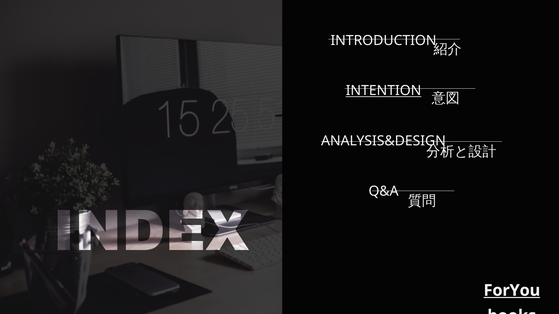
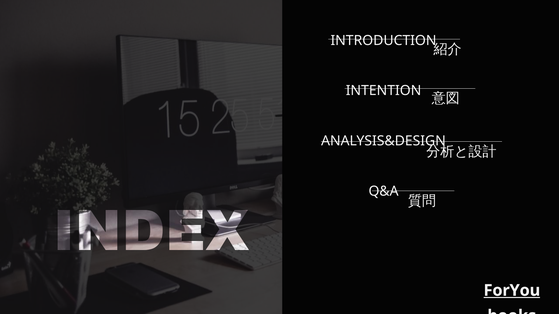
INTENTION underline: present -> none (384, 91)
